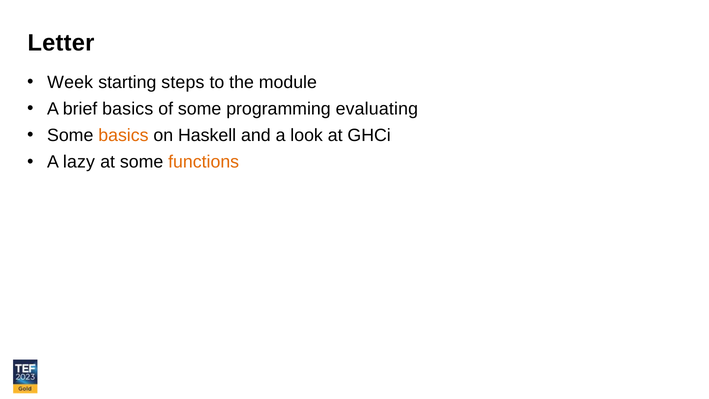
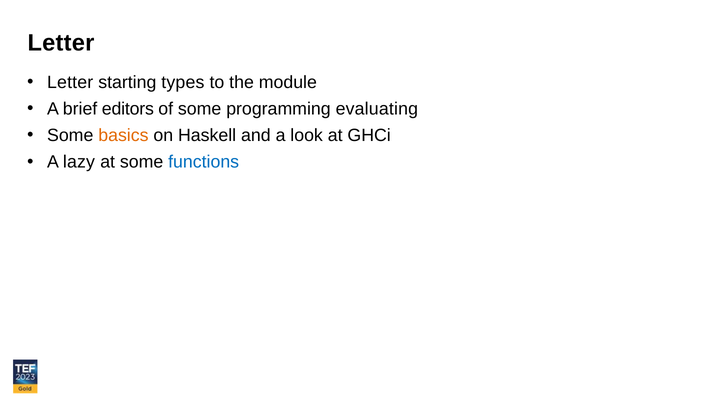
Week: Week -> Letter (70, 82)
steps: steps -> types (183, 82)
brief basics: basics -> editors (128, 109)
functions colour: orange -> blue (204, 162)
